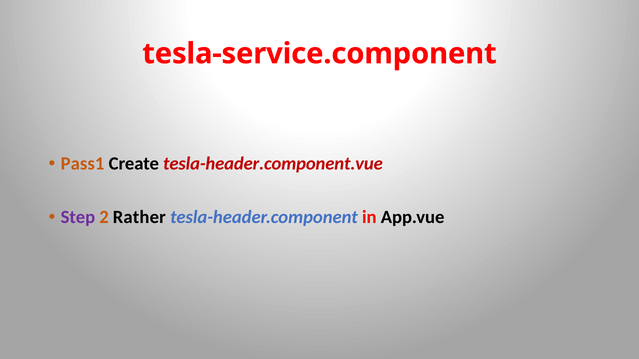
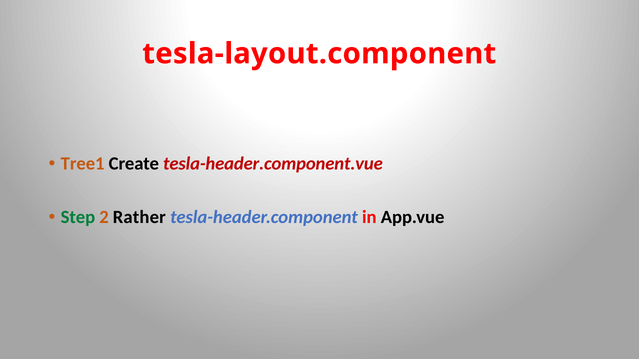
tesla-service.component: tesla-service.component -> tesla-layout.component (319, 54)
Pass1: Pass1 -> Tree1 (83, 164)
Step colour: purple -> green (78, 217)
